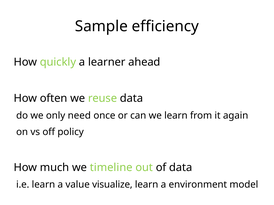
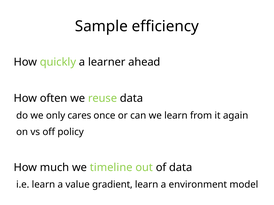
need: need -> cares (79, 116)
visualize: visualize -> gradient (112, 185)
